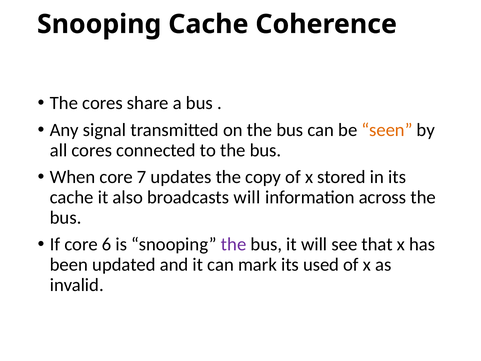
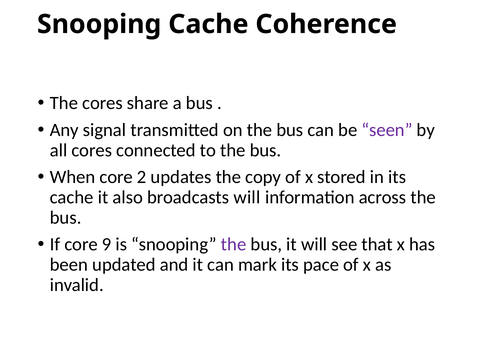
seen colour: orange -> purple (387, 130)
7: 7 -> 2 (142, 177)
6: 6 -> 9 (107, 244)
used: used -> pace (321, 264)
